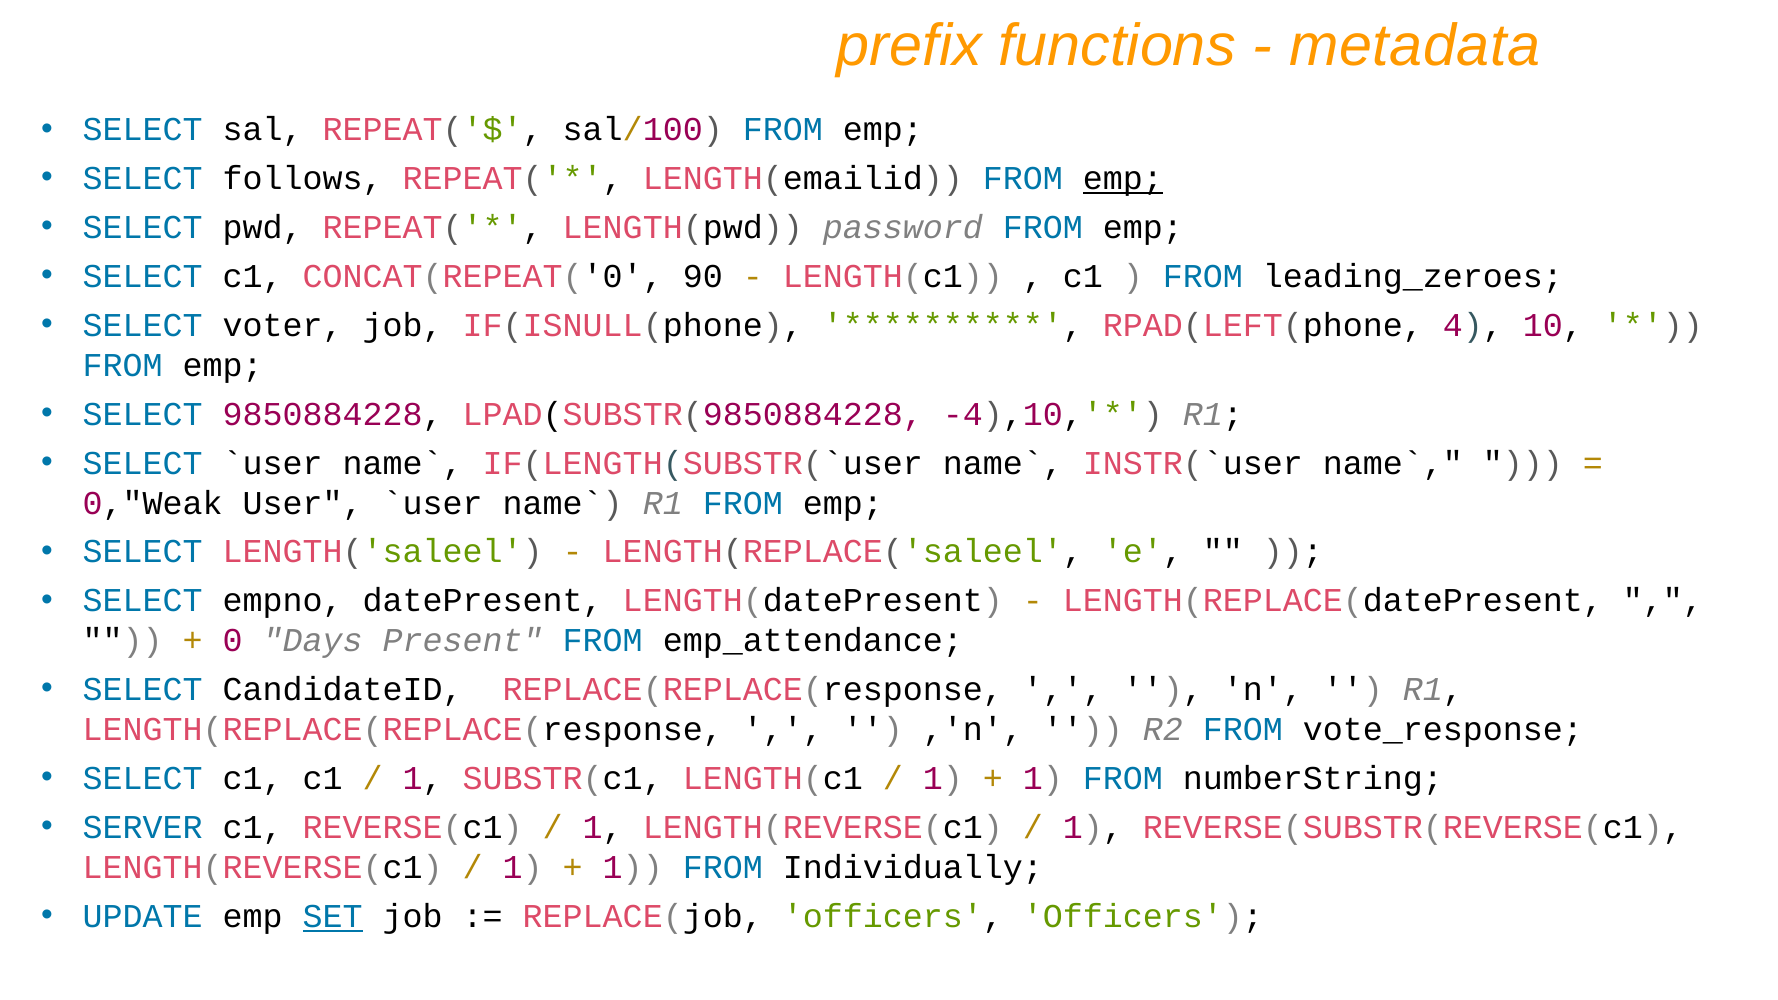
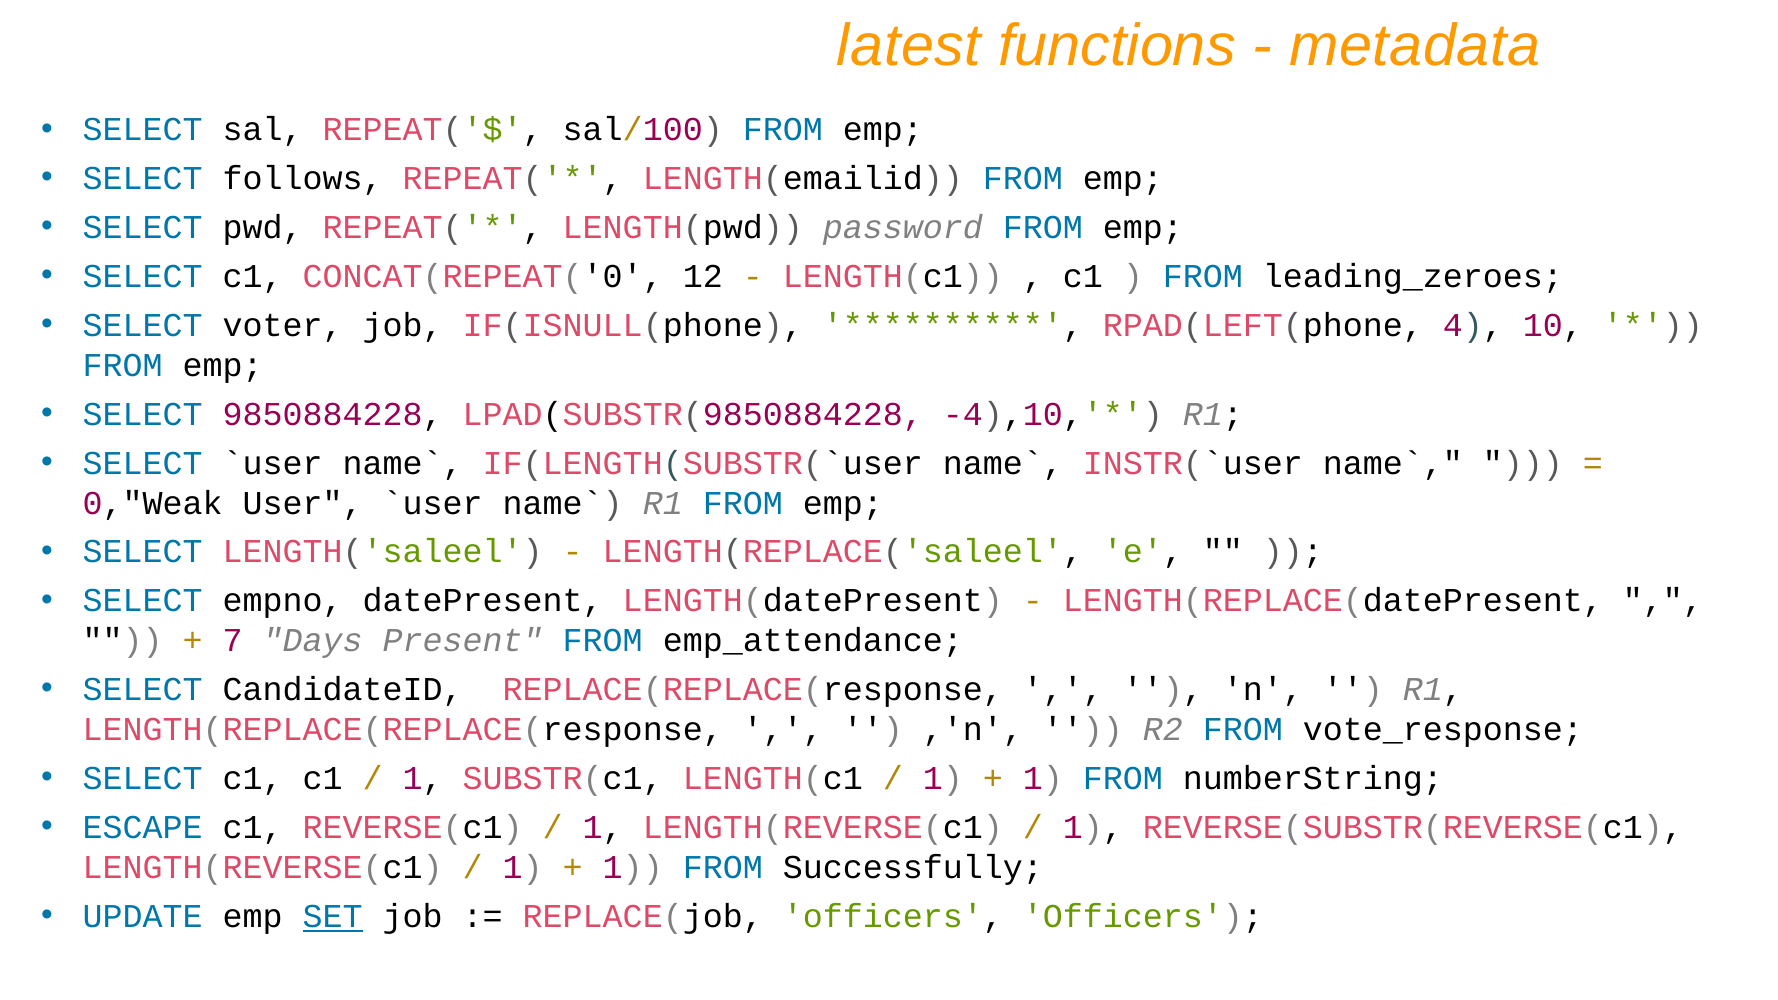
prefix: prefix -> latest (909, 46)
emp underline: present -> none (1123, 179)
90: 90 -> 12 (703, 276)
0: 0 -> 7 (233, 641)
SERVER: SERVER -> ESCAPE (143, 828)
Individually: Individually -> Successfully (913, 868)
